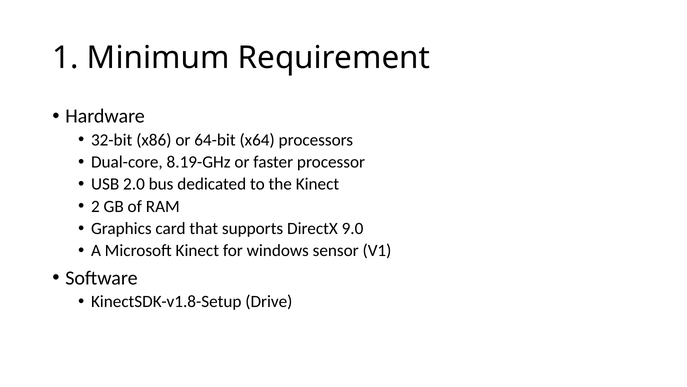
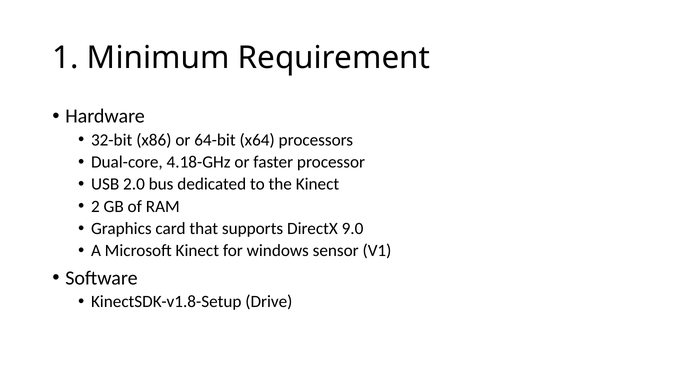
8.19-GHz: 8.19-GHz -> 4.18-GHz (199, 162)
